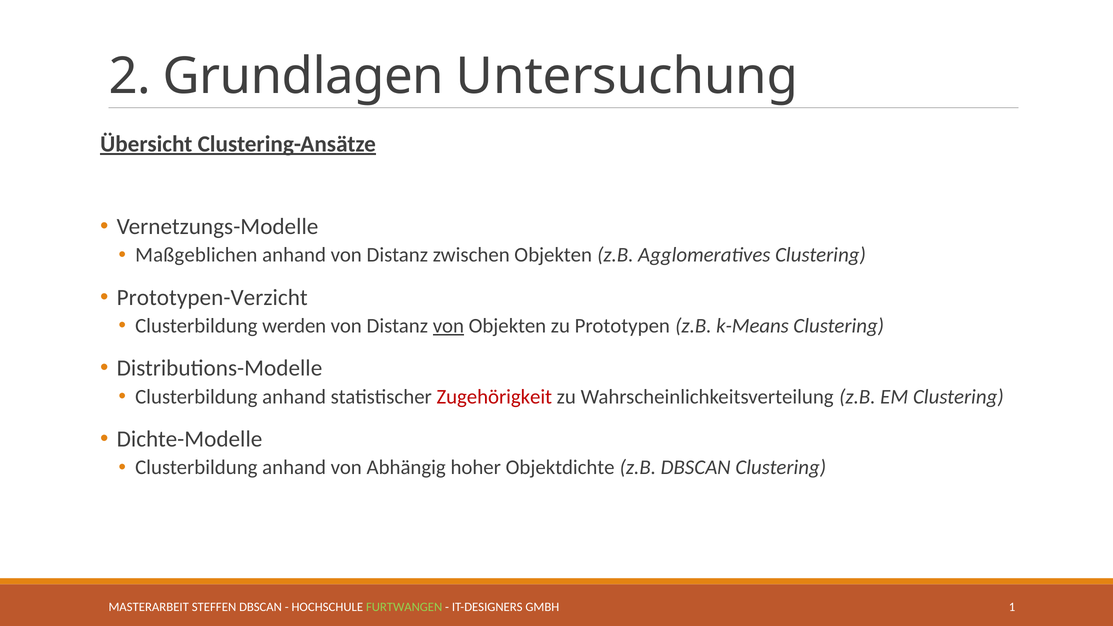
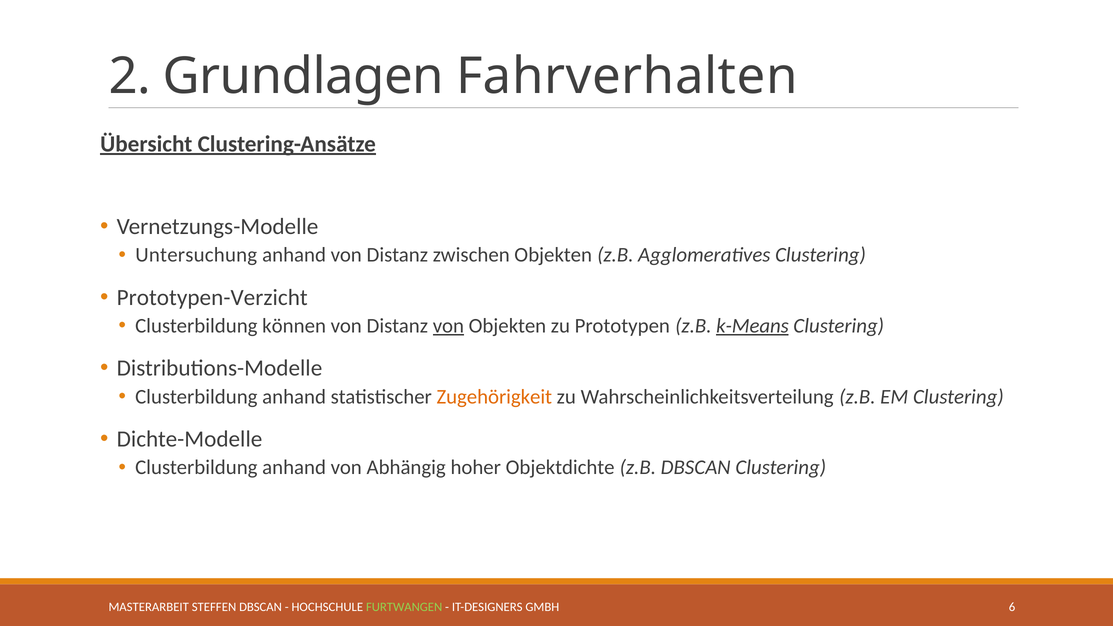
Untersuchung: Untersuchung -> Fahrverhalten (627, 76)
Maßgeblichen: Maßgeblichen -> Untersuchung (196, 255)
werden: werden -> können (294, 326)
k-Means underline: none -> present (752, 326)
Zugehörigkeit colour: red -> orange (494, 397)
1: 1 -> 6 (1012, 607)
